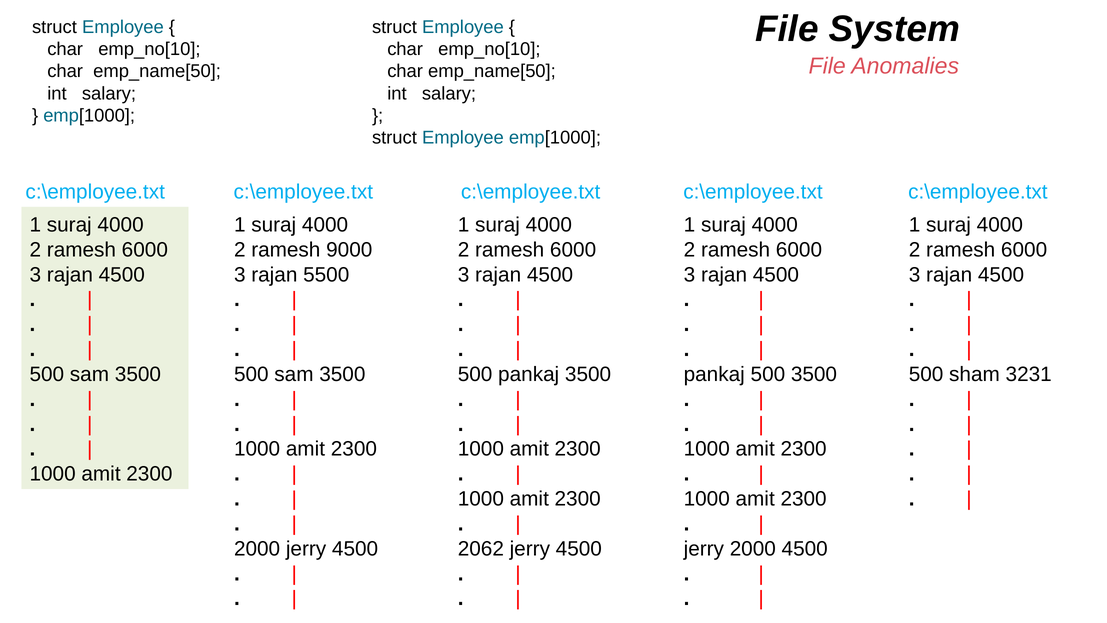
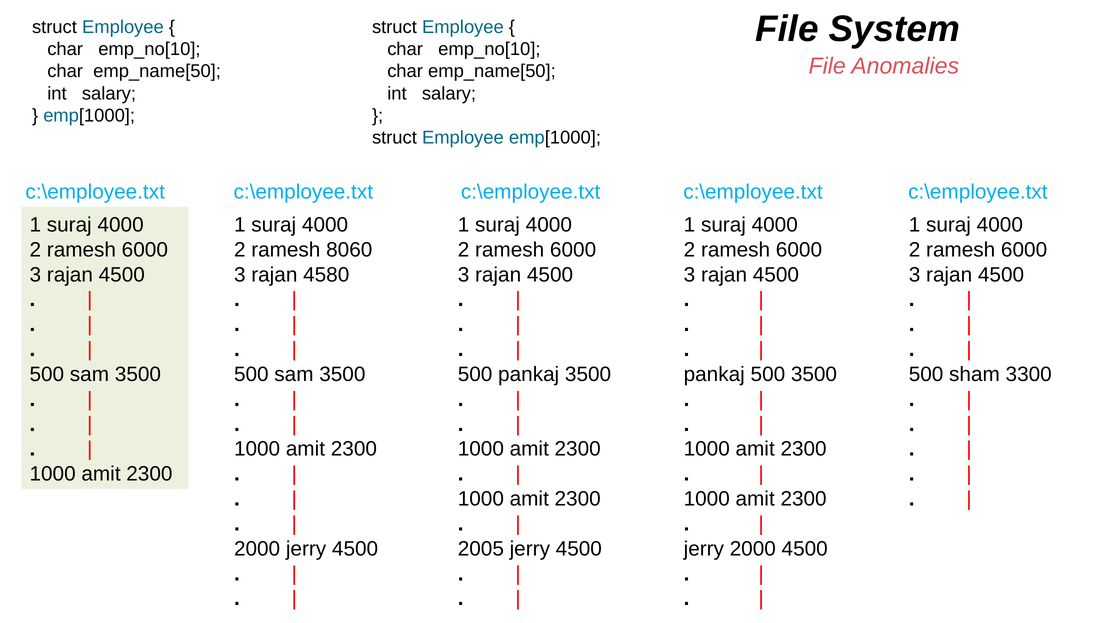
9000: 9000 -> 8060 (349, 250)
5500: 5500 -> 4580 (326, 275)
3231: 3231 -> 3300 (1029, 374)
2062: 2062 -> 2005 (481, 549)
